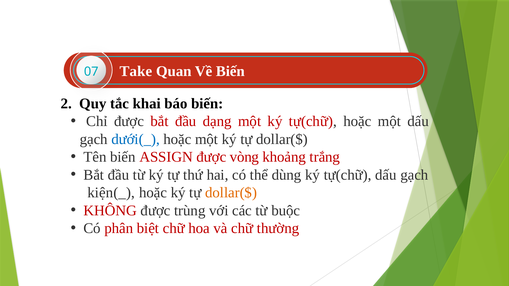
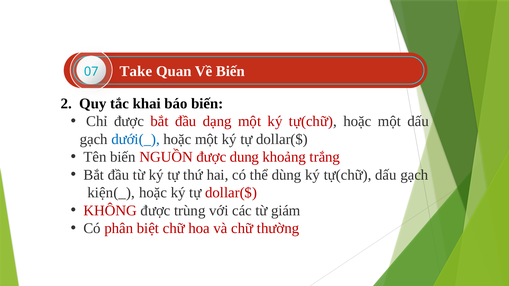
ASSIGN: ASSIGN -> NGUỒN (166, 157)
vòng: vòng -> dung (244, 157)
dollar($ colour: orange -> red (231, 193)
buộc: buộc -> giám (286, 211)
